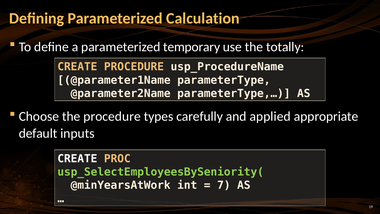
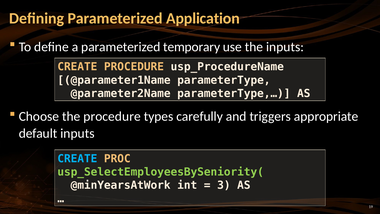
Calculation: Calculation -> Application (203, 18)
the totally: totally -> inputs (285, 47)
applied: applied -> triggers (270, 116)
CREATE colour: white -> light blue (77, 158)
7: 7 -> 3 (224, 185)
